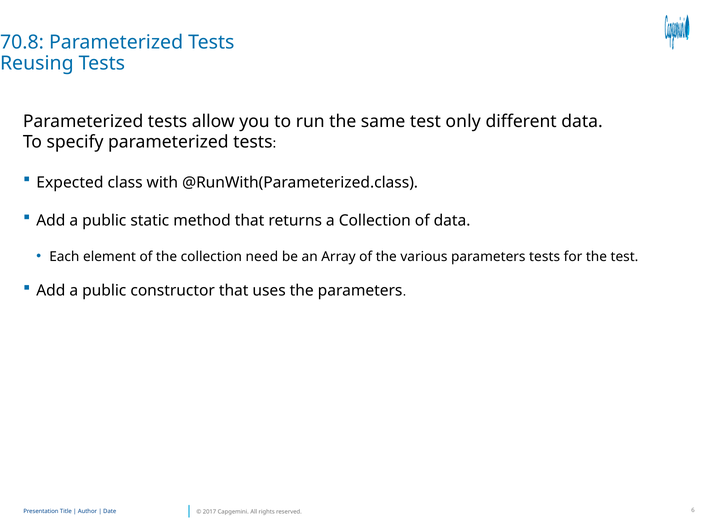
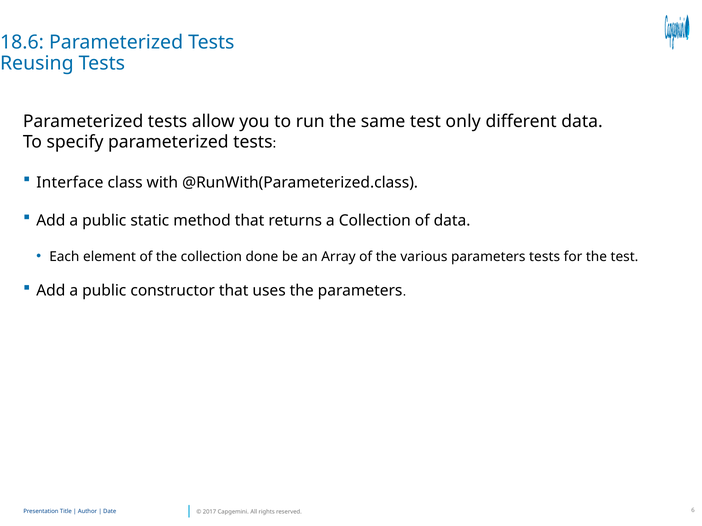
70.8: 70.8 -> 18.6 (22, 42)
Expected: Expected -> Interface (70, 183)
need: need -> done (262, 257)
